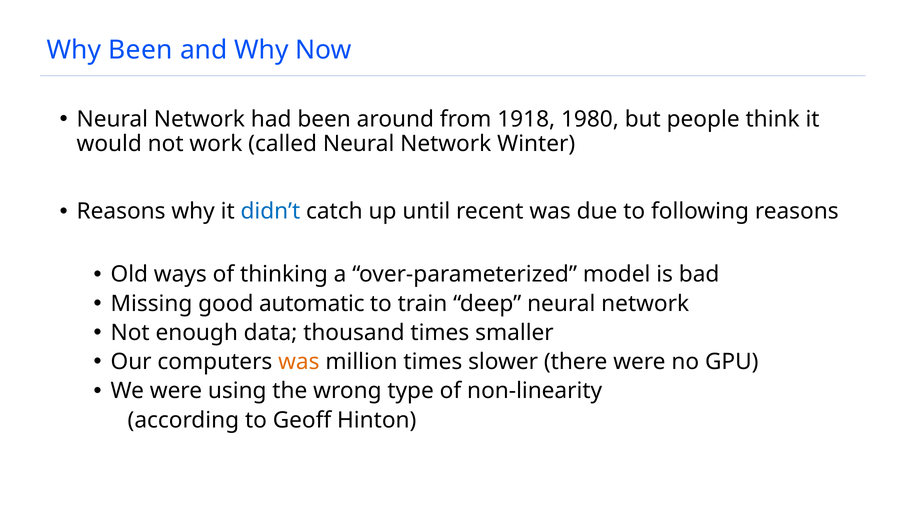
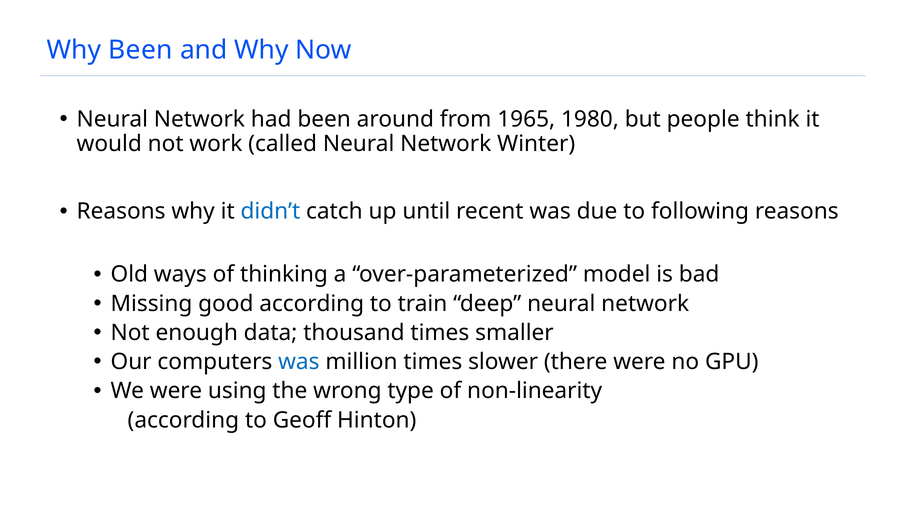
1918: 1918 -> 1965 (526, 120)
good automatic: automatic -> according (312, 304)
was colour: orange -> blue (299, 362)
